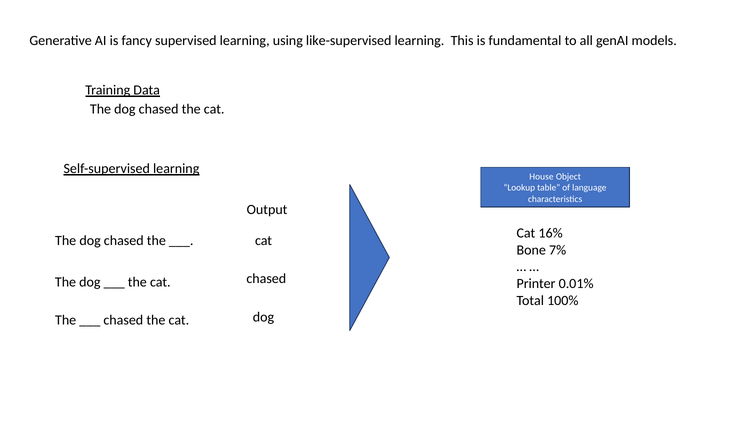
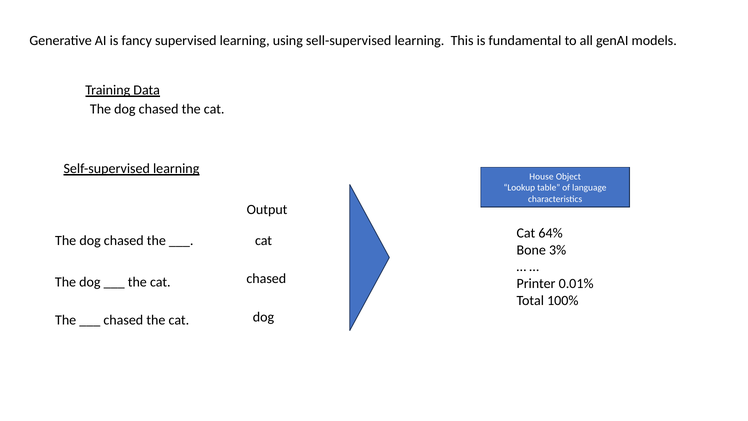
like-supervised: like-supervised -> sell-supervised (349, 41)
16%: 16% -> 64% (551, 233)
7%: 7% -> 3% (558, 250)
